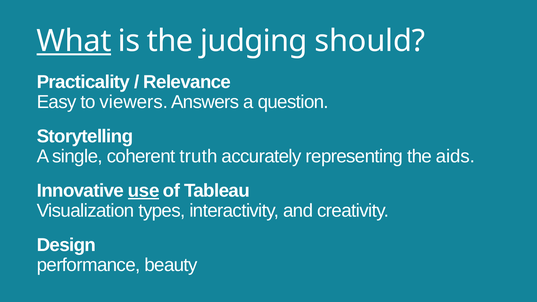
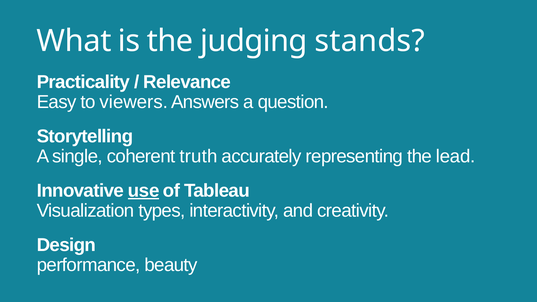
What underline: present -> none (74, 41)
should: should -> stands (370, 41)
aids: aids -> lead (456, 156)
